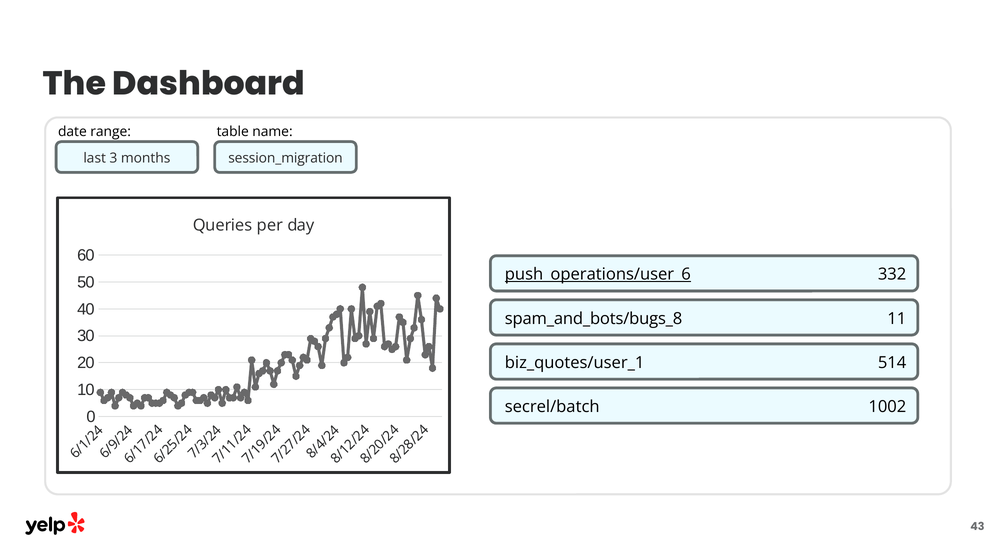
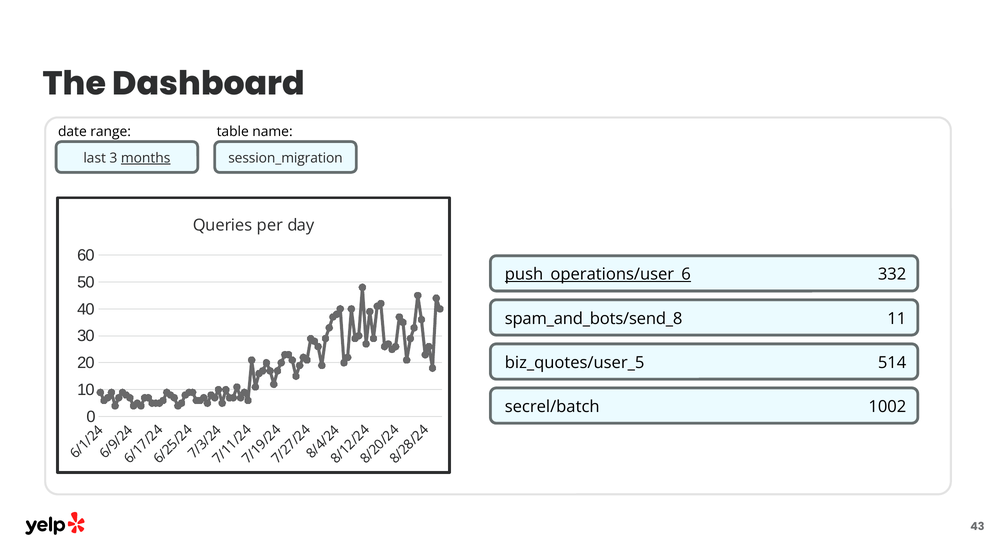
months underline: none -> present (146, 158)
spam_and_bots/bugs_8: spam_and_bots/bugs_8 -> spam_and_bots/send_8 (594, 319)
biz_quotes/user_1: biz_quotes/user_1 -> biz_quotes/user_5 (575, 363)
